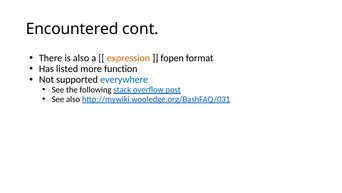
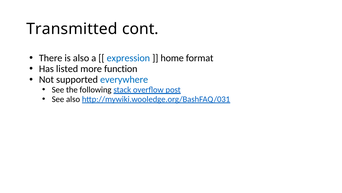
Encountered: Encountered -> Transmitted (72, 29)
expression colour: orange -> blue (128, 58)
fopen: fopen -> home (172, 58)
